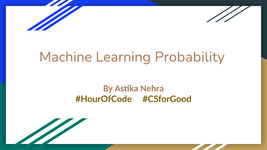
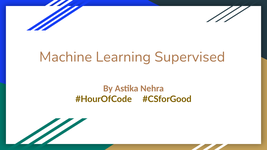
Probability: Probability -> Supervised (190, 57)
